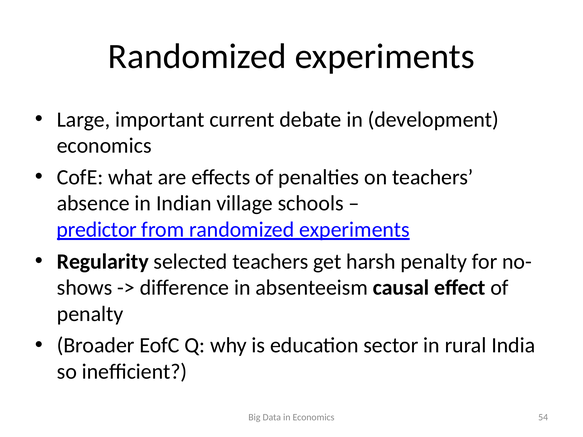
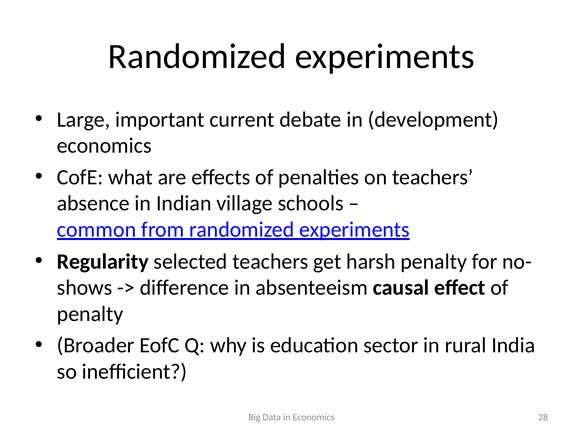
predictor: predictor -> common (97, 230)
54: 54 -> 28 (543, 417)
